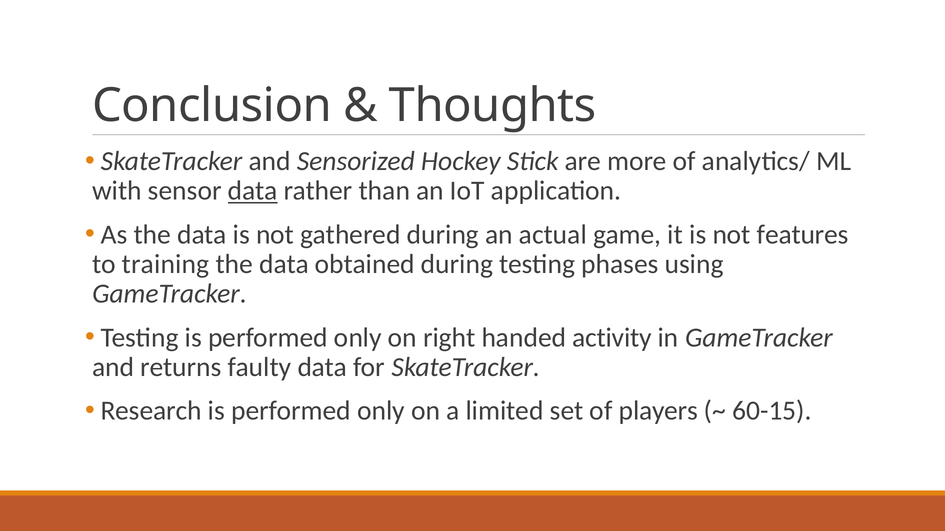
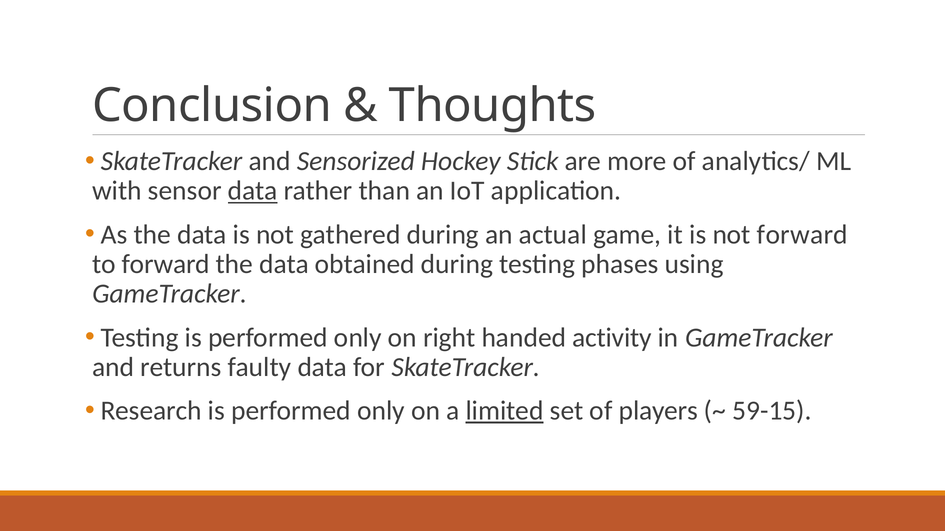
not features: features -> forward (802, 235)
to training: training -> forward (166, 264)
limited underline: none -> present (505, 411)
60-15: 60-15 -> 59-15 (772, 411)
